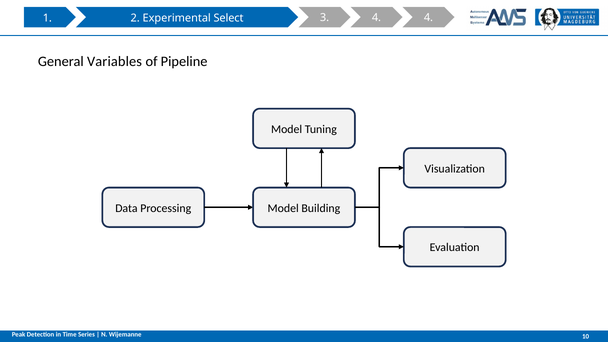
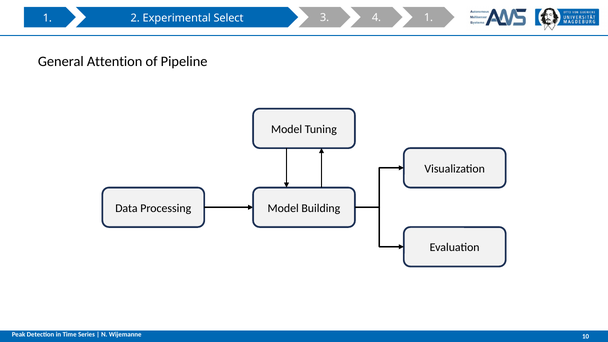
4 4: 4 -> 1 (428, 18)
Variables: Variables -> Attention (115, 61)
